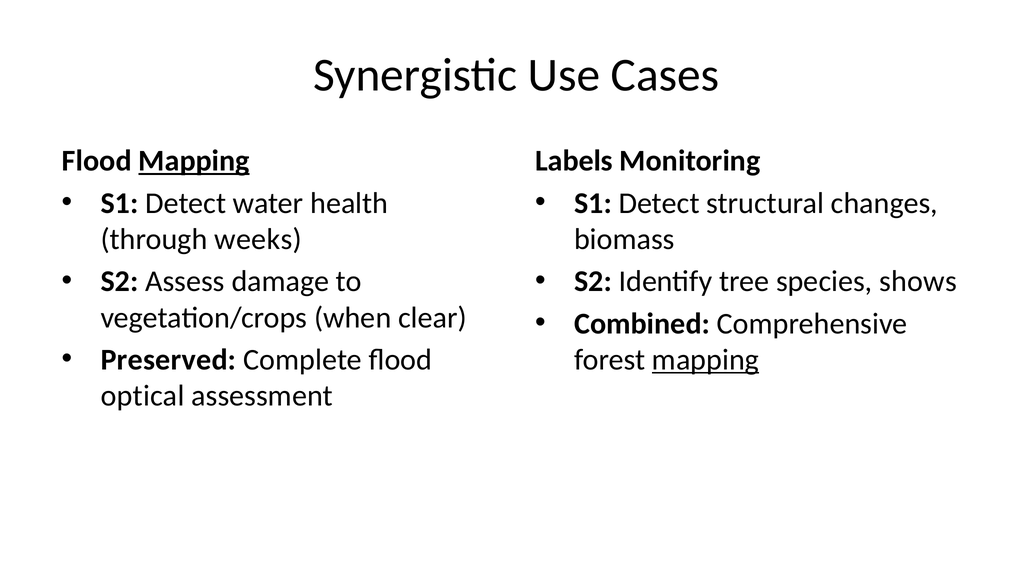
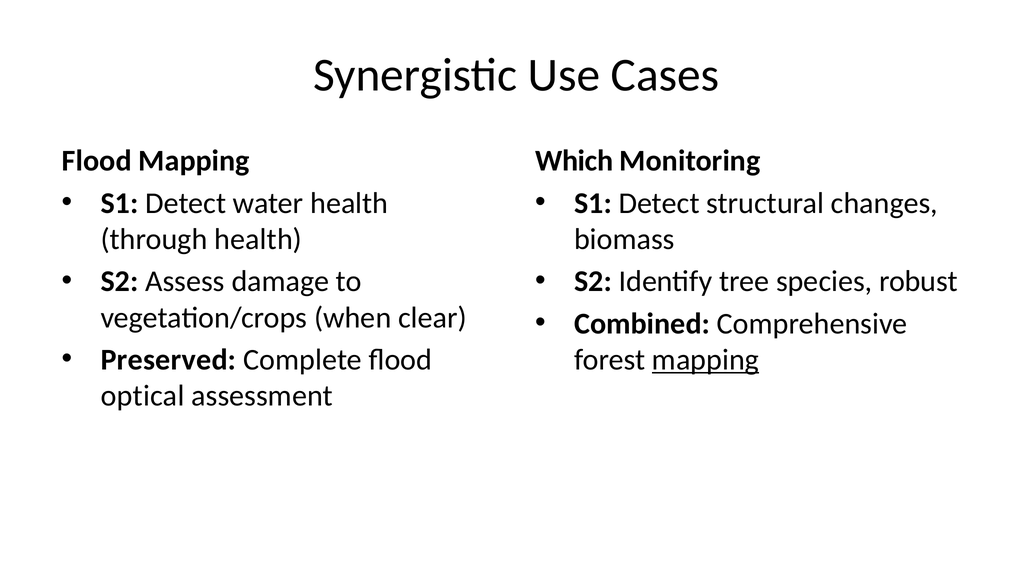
Mapping underline: present -> none (194, 161)
Labels: Labels -> Which (574, 161)
through weeks: weeks -> health (258, 239)
shows: shows -> robust (918, 281)
